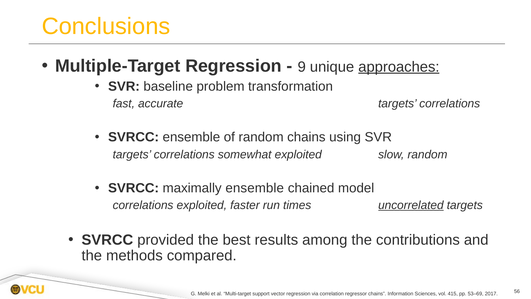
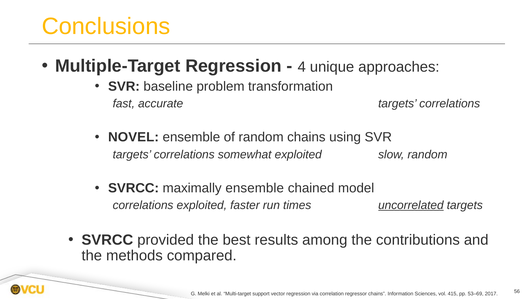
9: 9 -> 4 (302, 67)
approaches underline: present -> none (399, 67)
SVRCC: SVRCC -> NOVEL (133, 137)
